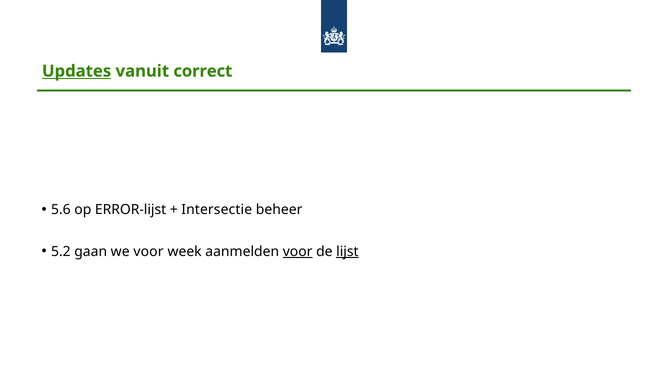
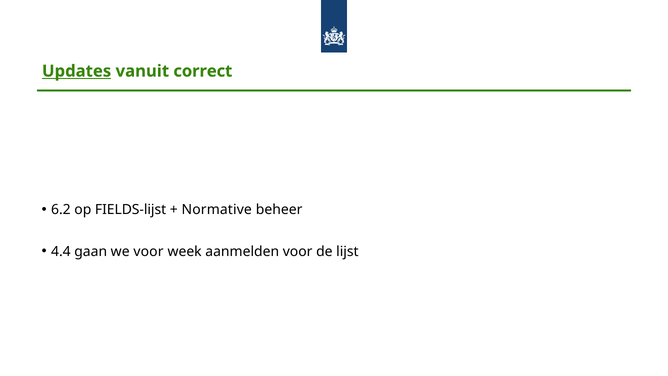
5.6: 5.6 -> 6.2 (61, 210)
ERROR-lijst: ERROR-lijst -> FIELDS-lijst (131, 210)
Intersectie: Intersectie -> Normative (217, 210)
5.2: 5.2 -> 4.4 (61, 251)
voor underline: present -> none (298, 251)
lijst underline: present -> none (347, 251)
